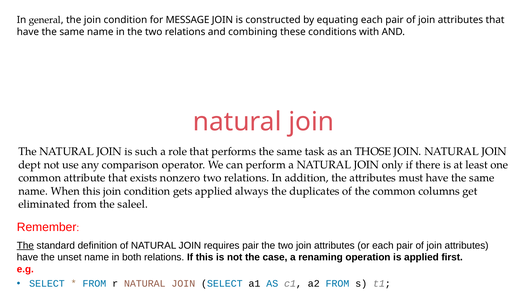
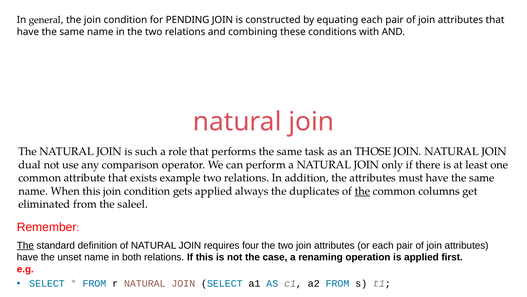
MESSAGE: MESSAGE -> PENDING (188, 20)
dept: dept -> dual (30, 164)
nonzero: nonzero -> example (180, 178)
the underline: none -> present (362, 191)
requires pair: pair -> four (251, 245)
